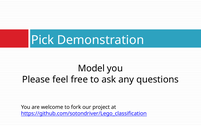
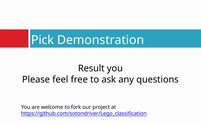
Model: Model -> Result (91, 68)
